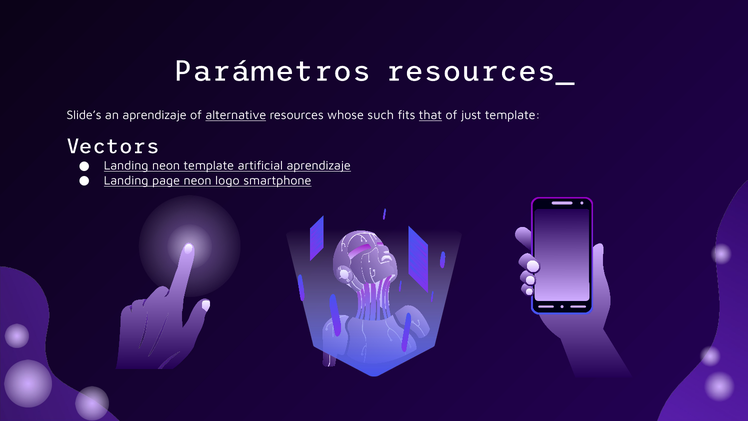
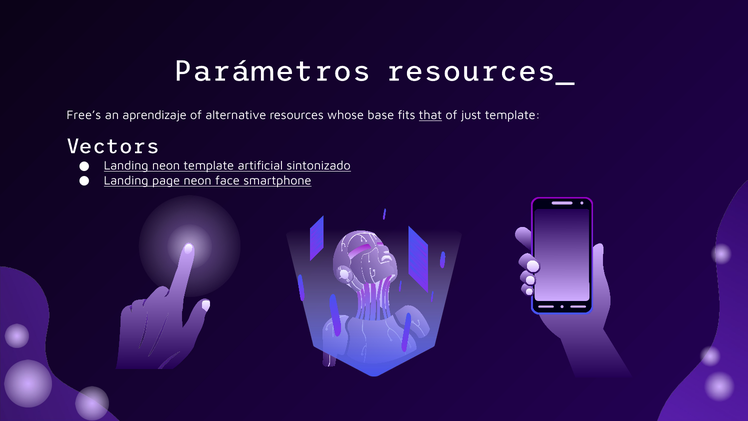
Slide’s: Slide’s -> Free’s (84, 115)
alternative underline: present -> none (236, 115)
such: such -> base (381, 115)
artificial aprendizaje: aprendizaje -> sintonizado (319, 166)
logo: logo -> face (227, 181)
